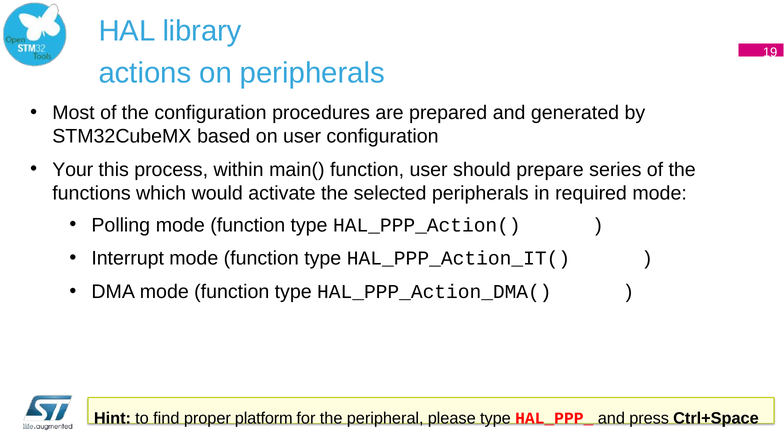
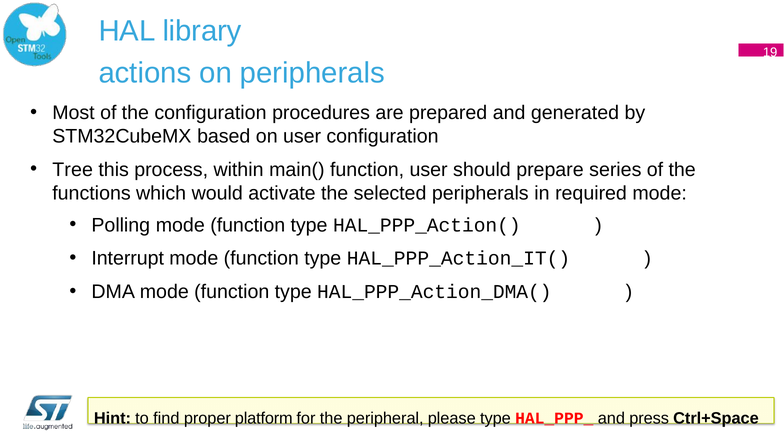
Your: Your -> Tree (73, 169)
